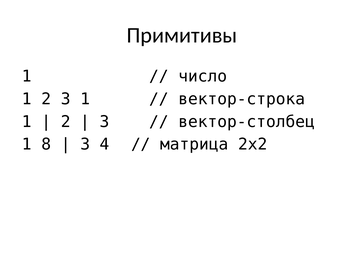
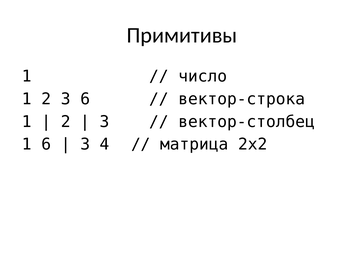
3 1: 1 -> 6 (85, 99)
1 8: 8 -> 6 (46, 144)
